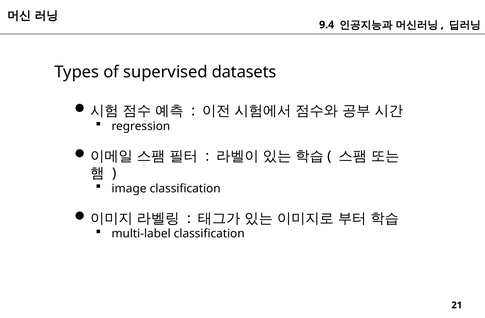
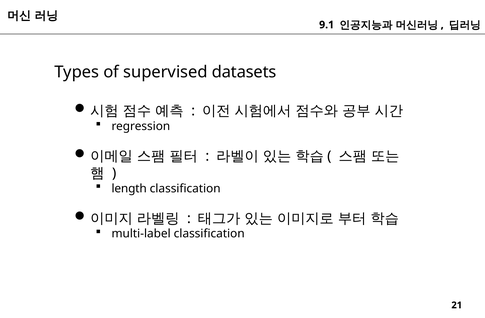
9.4: 9.4 -> 9.1 (327, 25)
image: image -> length (129, 189)
